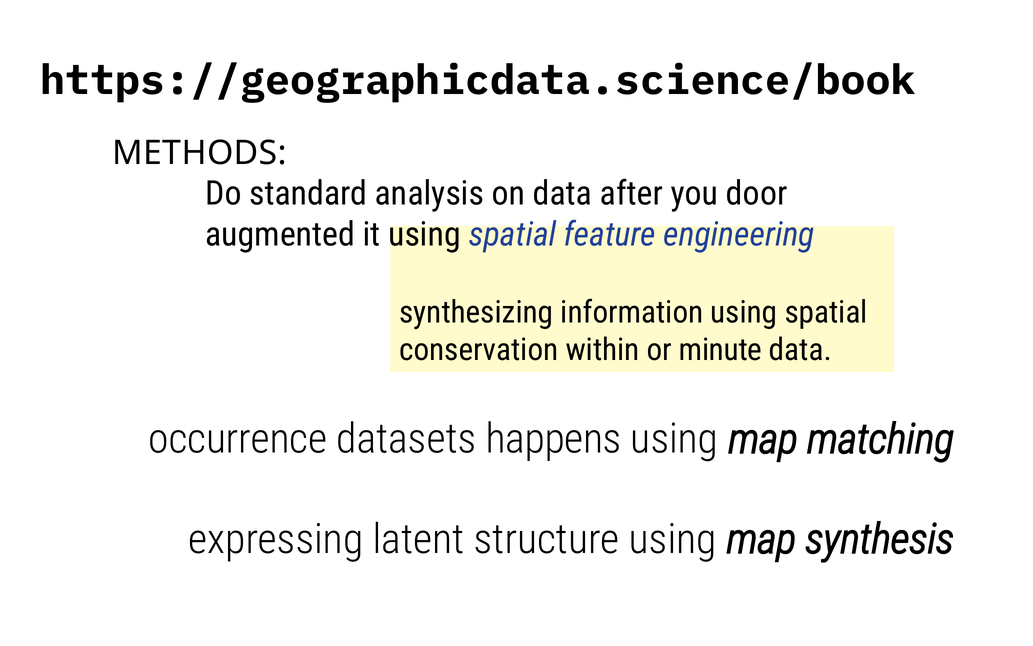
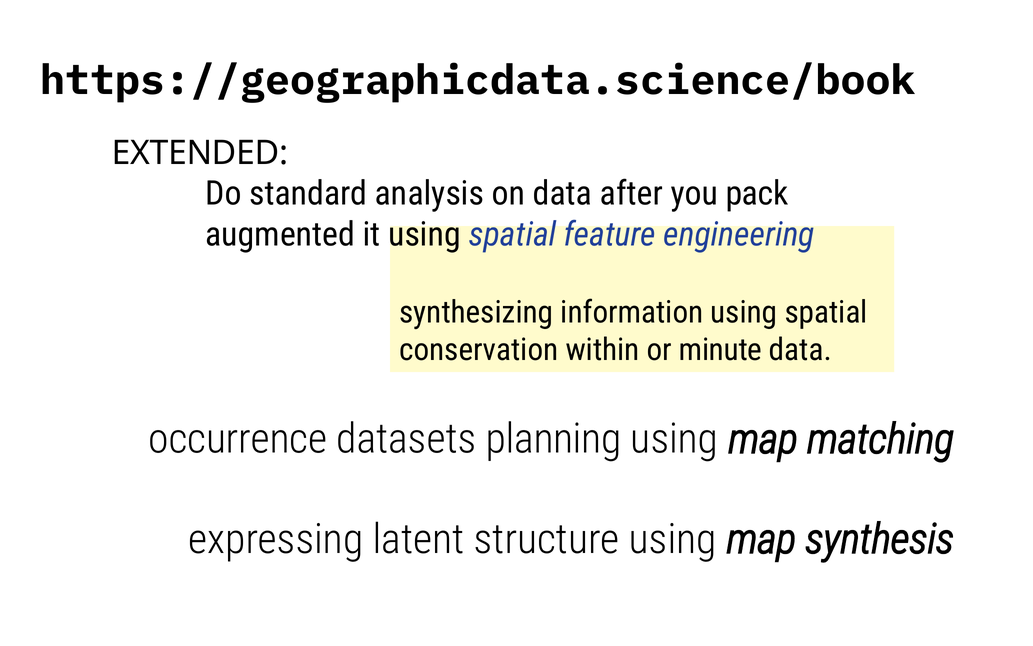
METHODS: METHODS -> EXTENDED (200, 153)
door: door -> pack (757, 194)
happens: happens -> planning (554, 439)
